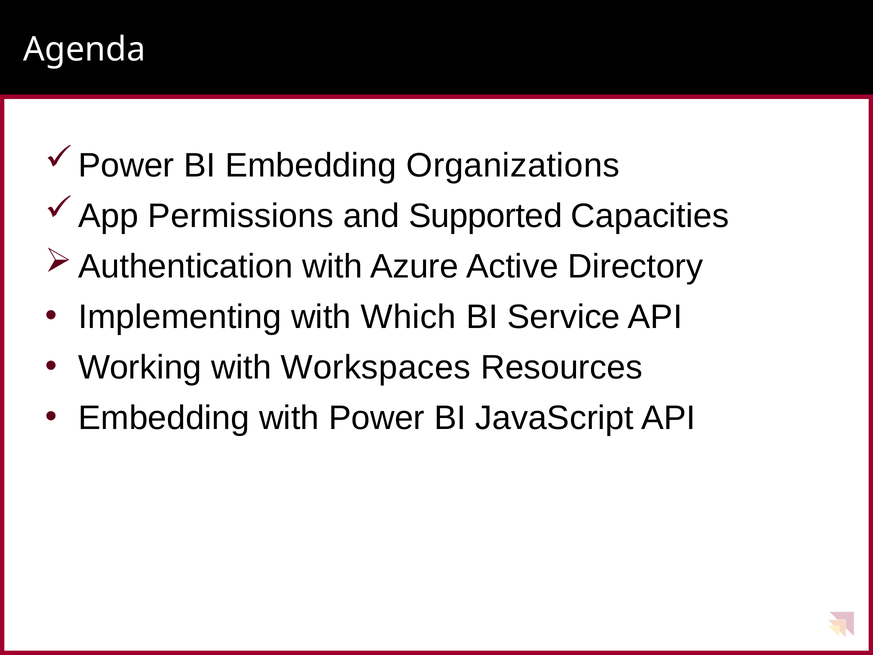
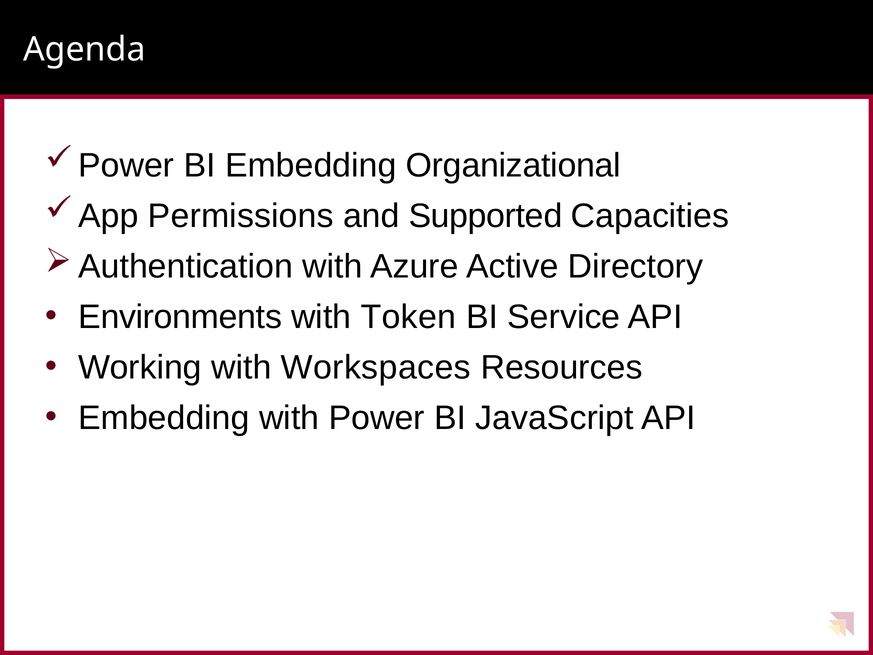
Organizations: Organizations -> Organizational (513, 165)
Implementing: Implementing -> Environments (180, 317)
Which: Which -> Token (408, 317)
